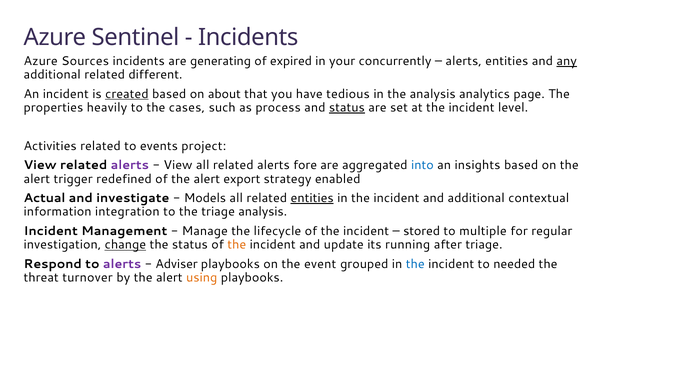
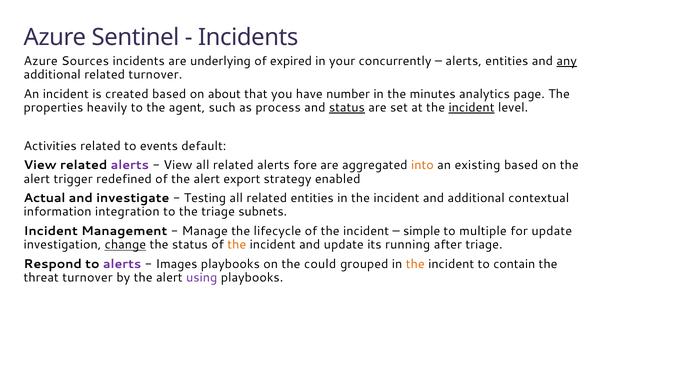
generating: generating -> underlying (220, 61)
related different: different -> turnover (155, 75)
created underline: present -> none (127, 94)
tedious: tedious -> number (348, 94)
the analysis: analysis -> minutes (433, 94)
cases: cases -> agent (187, 108)
incident underline: none -> present (472, 108)
project: project -> default (204, 146)
into colour: blue -> orange (422, 165)
insights: insights -> existing (477, 165)
Models: Models -> Testing (205, 198)
entities underline: present -> none (312, 198)
triage analysis: analysis -> subnets (263, 212)
stored: stored -> simple (422, 231)
for regular: regular -> update (552, 231)
Adviser: Adviser -> Images (177, 264)
event: event -> could (320, 264)
the colour: blue -> orange (415, 264)
needed: needed -> contain (514, 264)
using colour: orange -> purple (202, 278)
